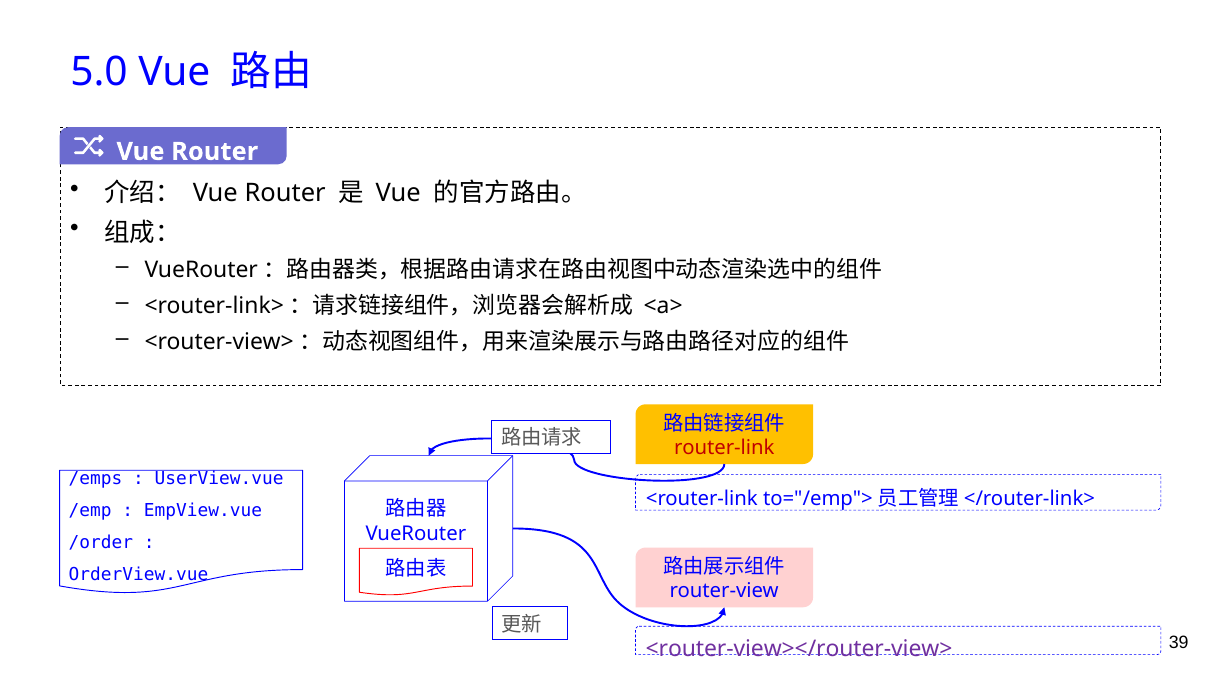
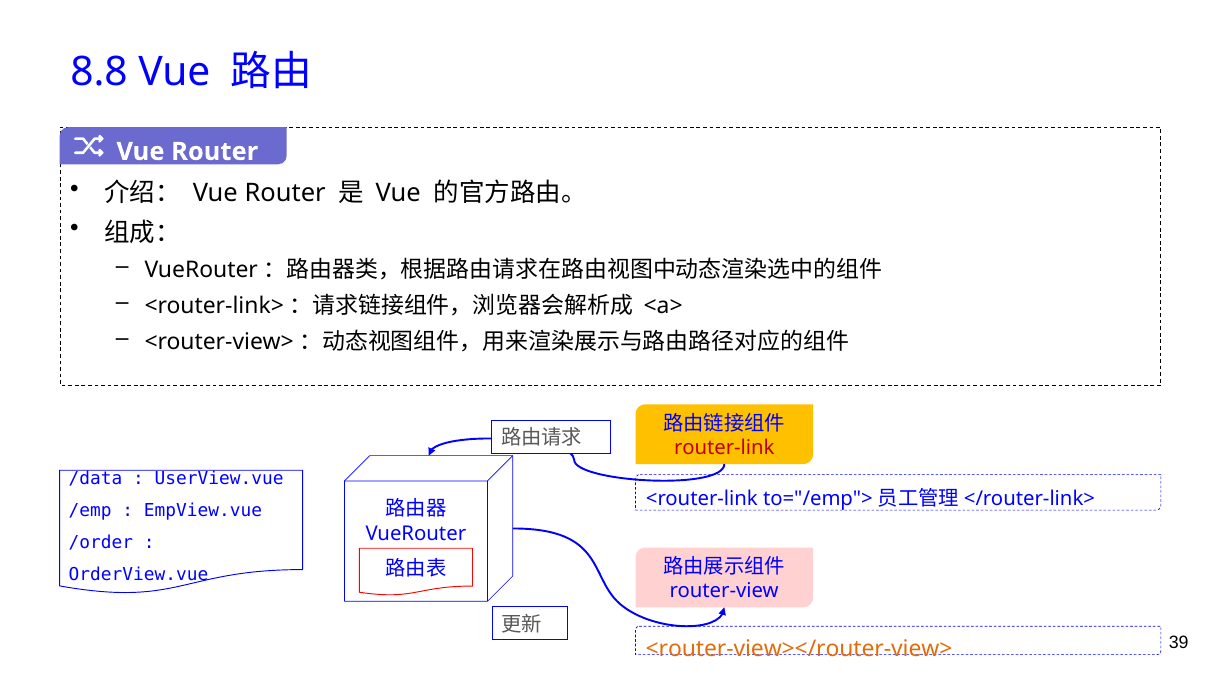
5.0: 5.0 -> 8.8 (99, 72)
/emps: /emps -> /data (95, 479)
<router-view></router-view> colour: purple -> orange (799, 649)
